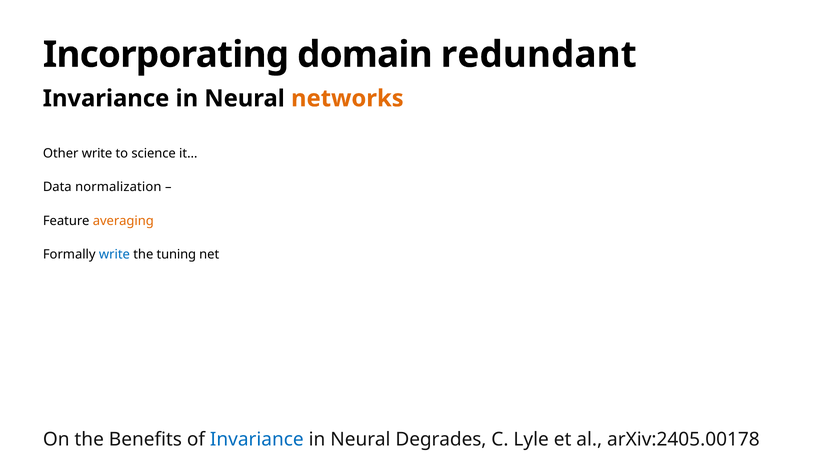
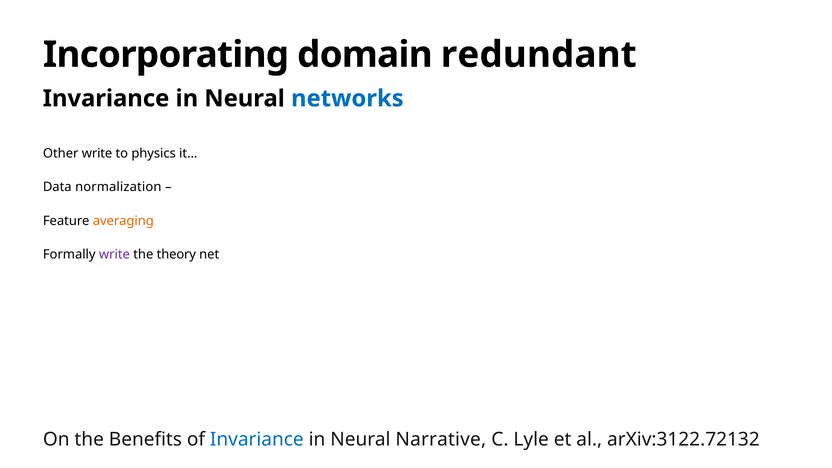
networks colour: orange -> blue (347, 98)
science: science -> physics (154, 154)
write colour: blue -> purple (114, 254)
tuning: tuning -> theory (176, 254)
Degrades: Degrades -> Narrative (441, 439)
arXiv:2405.00178: arXiv:2405.00178 -> arXiv:3122.72132 (683, 439)
